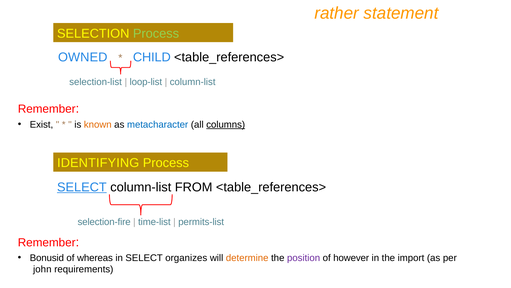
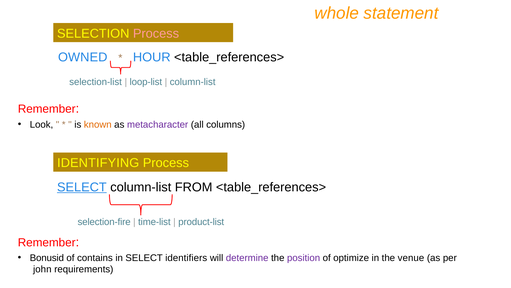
rather: rather -> whole (337, 13)
Process colour: light green -> pink (156, 33)
CHILD: CHILD -> HOUR (152, 57)
Exist: Exist -> Look (42, 124)
metacharacter colour: blue -> purple (158, 124)
columns underline: present -> none (226, 124)
permits-list: permits-list -> product-list (201, 221)
whereas: whereas -> contains (95, 257)
organizes: organizes -> identifiers (186, 257)
determine colour: orange -> purple (247, 257)
however: however -> optimize (351, 257)
import: import -> venue (411, 257)
